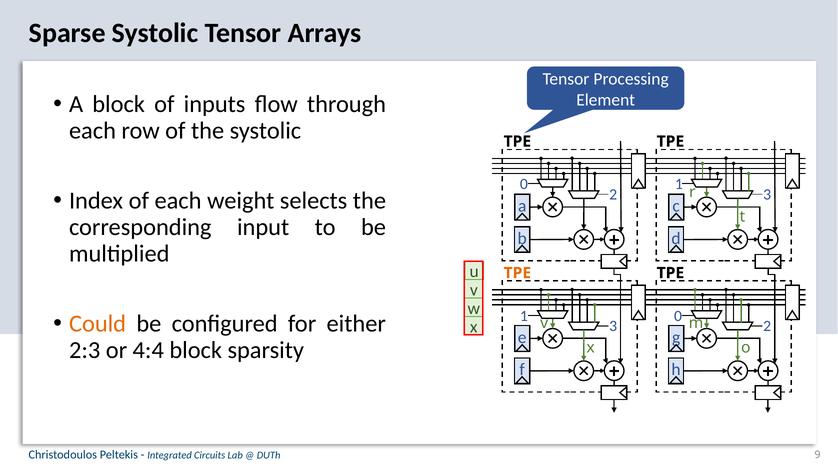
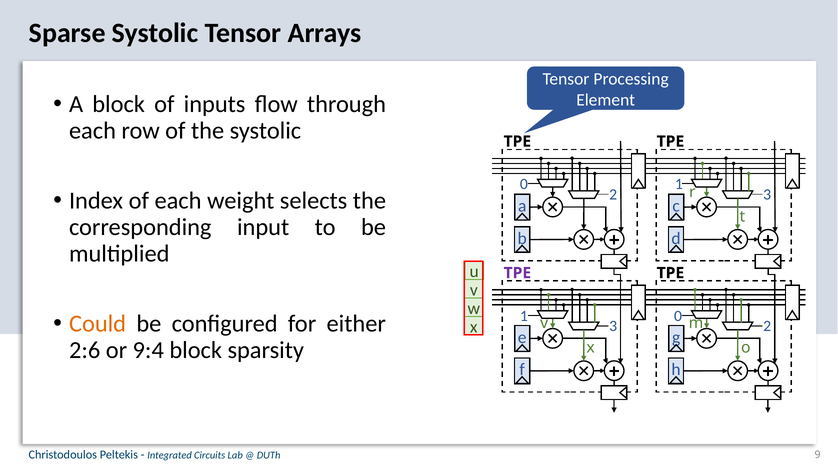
TPE colour: orange -> purple (517, 273)
2:3: 2:3 -> 2:6 (85, 350)
4:4: 4:4 -> 9:4 (148, 350)
